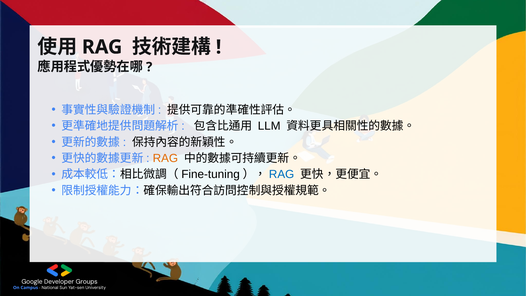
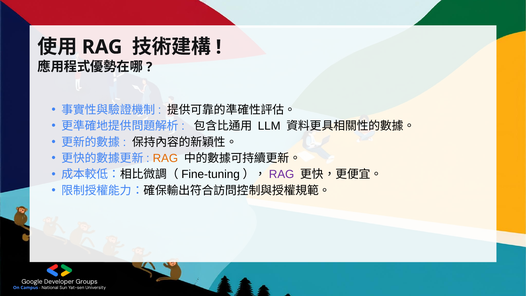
RAG colour: blue -> purple (282, 174)
